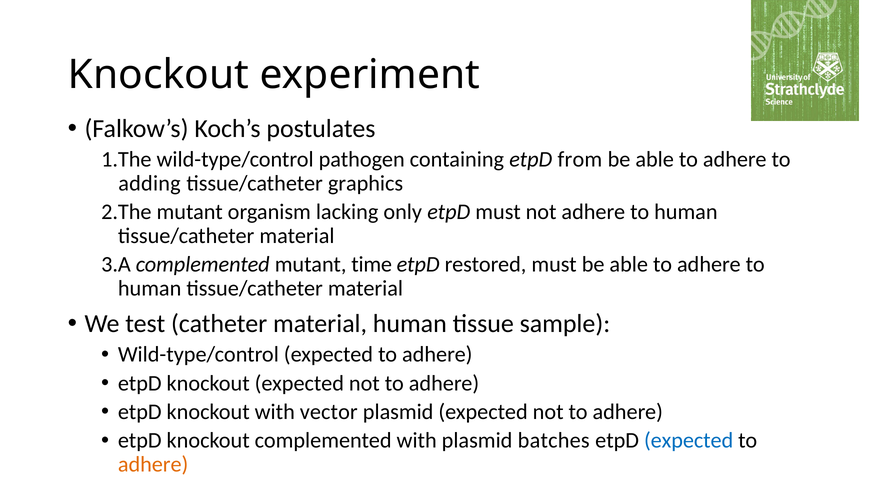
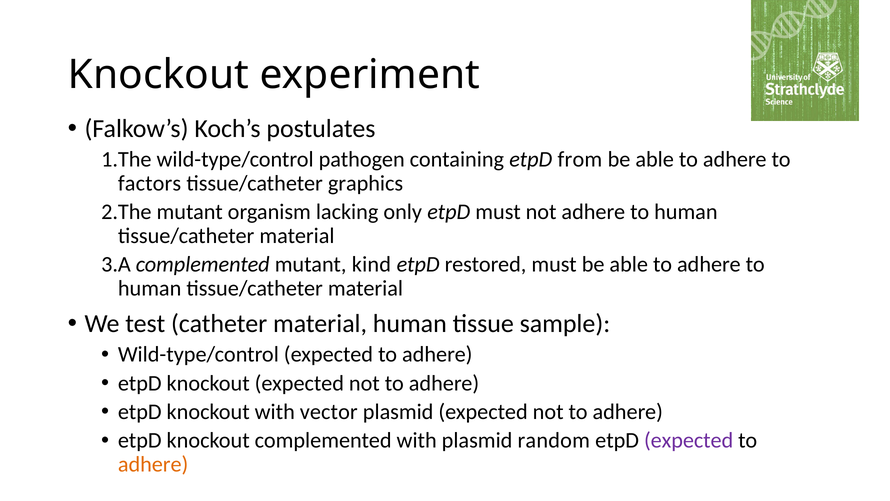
adding: adding -> factors (150, 183)
time: time -> kind (371, 264)
batches: batches -> random (554, 440)
expected colour: blue -> purple (689, 440)
